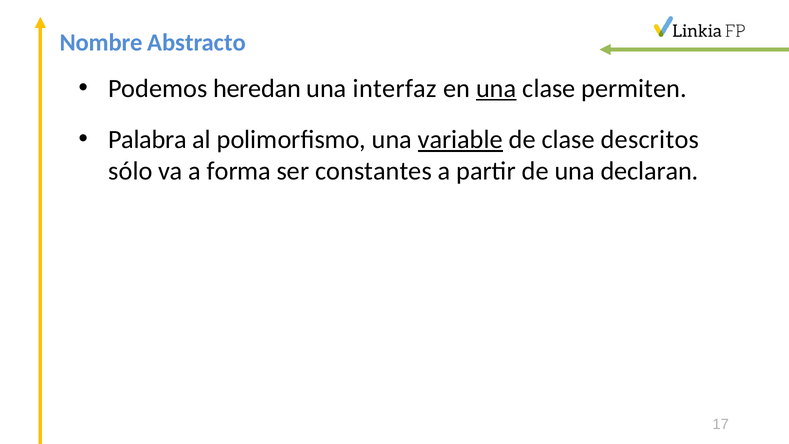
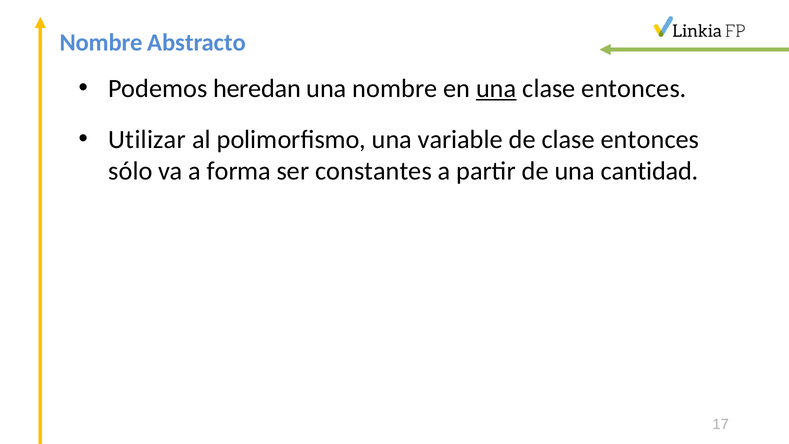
una interfaz: interfaz -> nombre (395, 88)
permiten: permiten -> entonces (634, 88)
Palabra: Palabra -> Utilizar (147, 140)
variable underline: present -> none (460, 140)
de clase descritos: descritos -> entonces (650, 140)
declaran: declaran -> cantidad (650, 171)
